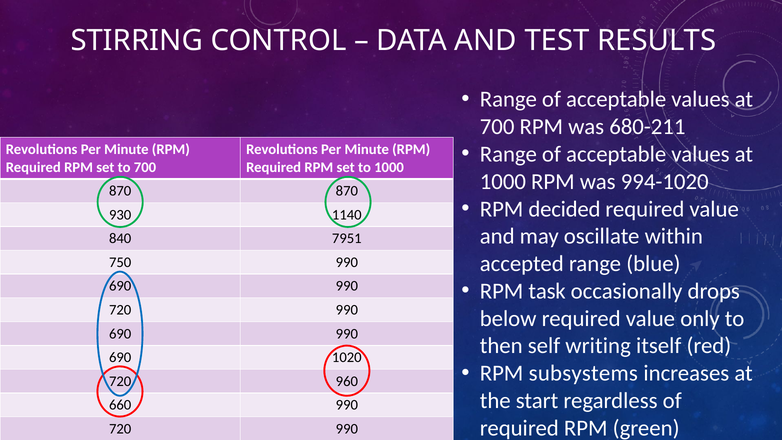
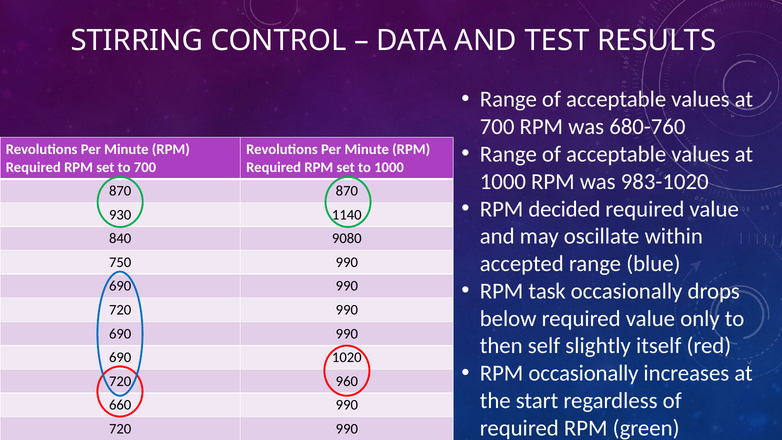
680-211: 680-211 -> 680-760 (647, 127)
994-1020: 994-1020 -> 983-1020 (665, 182)
7951: 7951 -> 9080 (347, 238)
writing: writing -> slightly (598, 346)
RPM subsystems: subsystems -> occasionally (584, 373)
